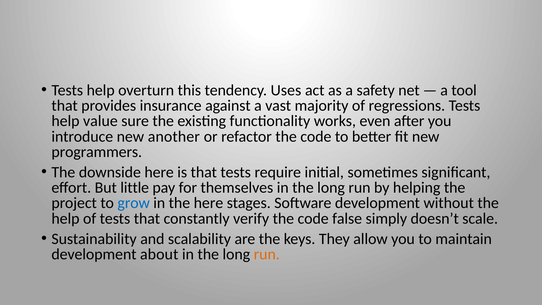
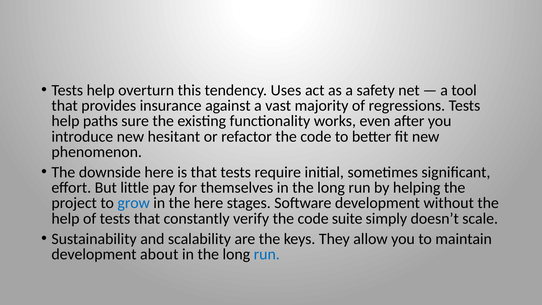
value: value -> paths (100, 121)
another: another -> hesitant (174, 136)
programmers: programmers -> phenomenon (97, 152)
false: false -> suite (347, 218)
run colour: orange -> blue (267, 254)
